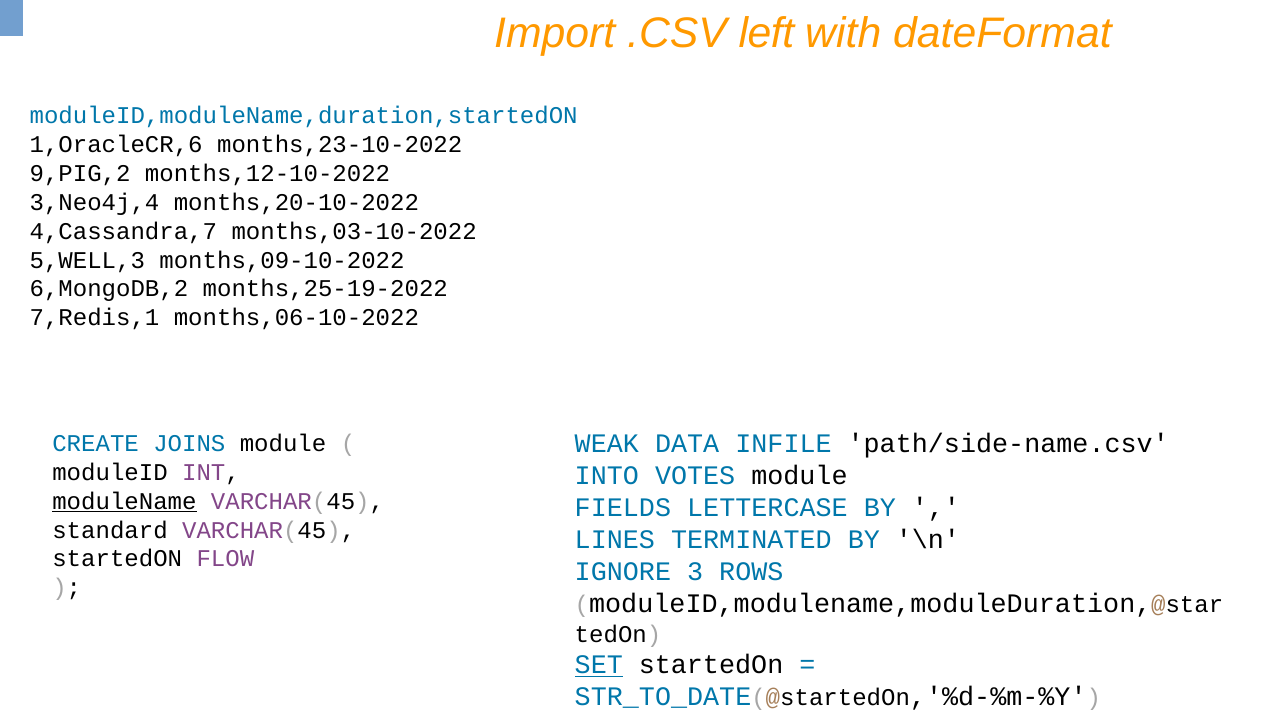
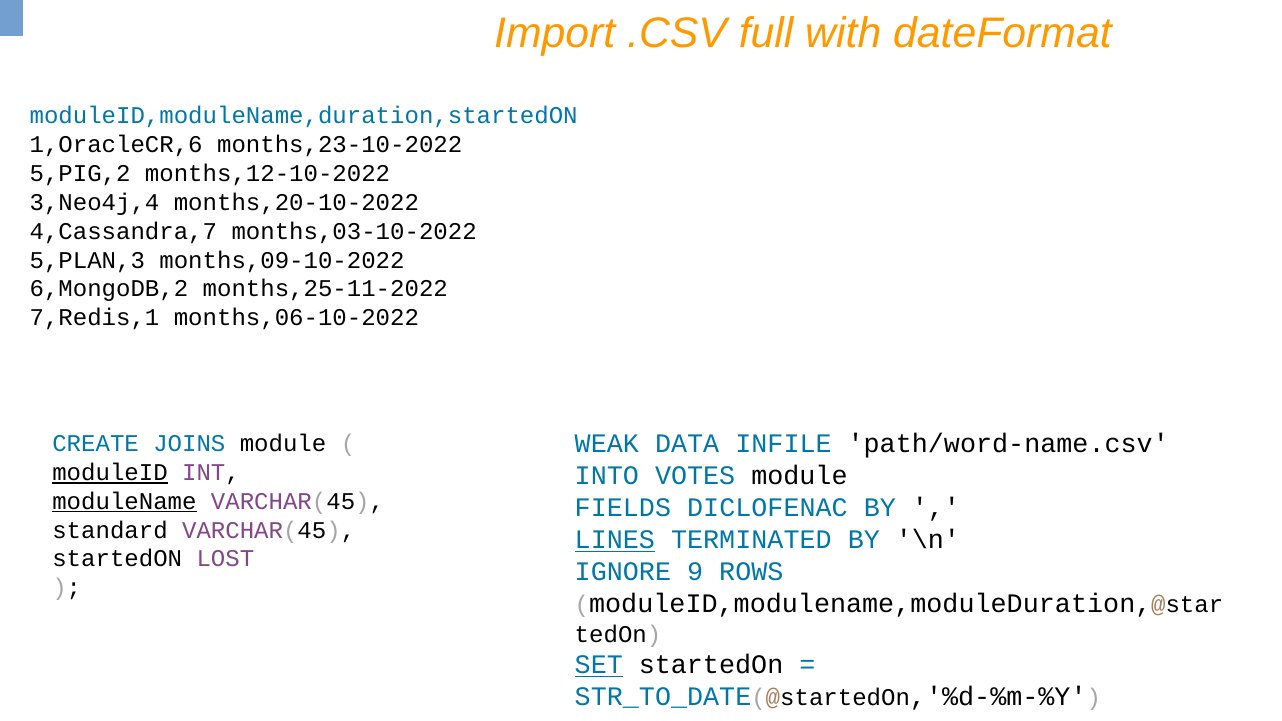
left: left -> full (766, 33)
9,PIG,2: 9,PIG,2 -> 5,PIG,2 (80, 174)
5,WELL,3: 5,WELL,3 -> 5,PLAN,3 (87, 260)
months,25-19-2022: months,25-19-2022 -> months,25-11-2022 (325, 289)
path/side-name.csv: path/side-name.csv -> path/word-name.csv (1008, 444)
moduleID underline: none -> present (110, 473)
LETTERCASE: LETTERCASE -> DICLOFENAC (767, 508)
LINES underline: none -> present (615, 540)
FLOW: FLOW -> LOST (225, 559)
3: 3 -> 9 (695, 572)
